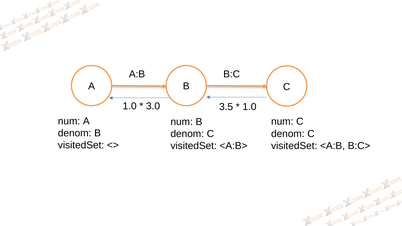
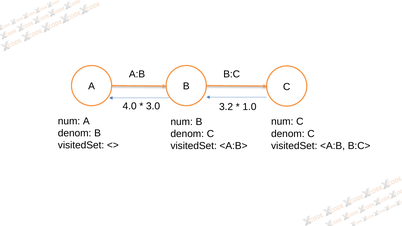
1.0: 1.0 -> 4.0 (130, 106)
3.5: 3.5 -> 3.2 (226, 107)
